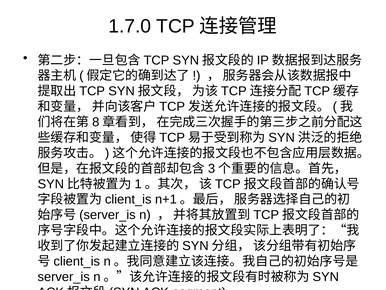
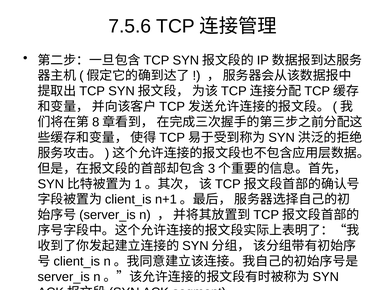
1.7.0: 1.7.0 -> 7.5.6 (130, 26)
